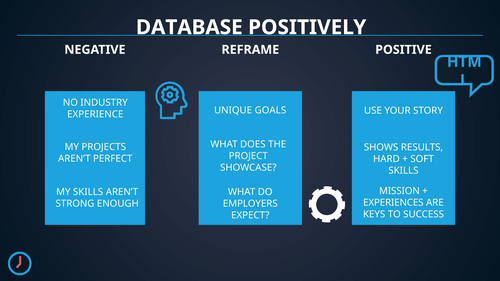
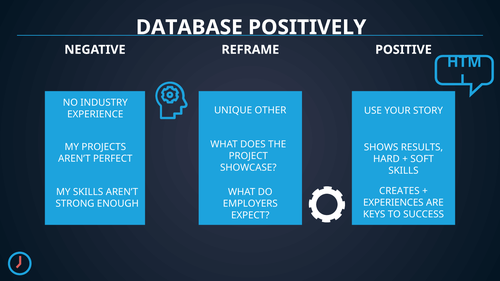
GOALS: GOALS -> OTHER (270, 111)
MISSION: MISSION -> CREATES (399, 191)
